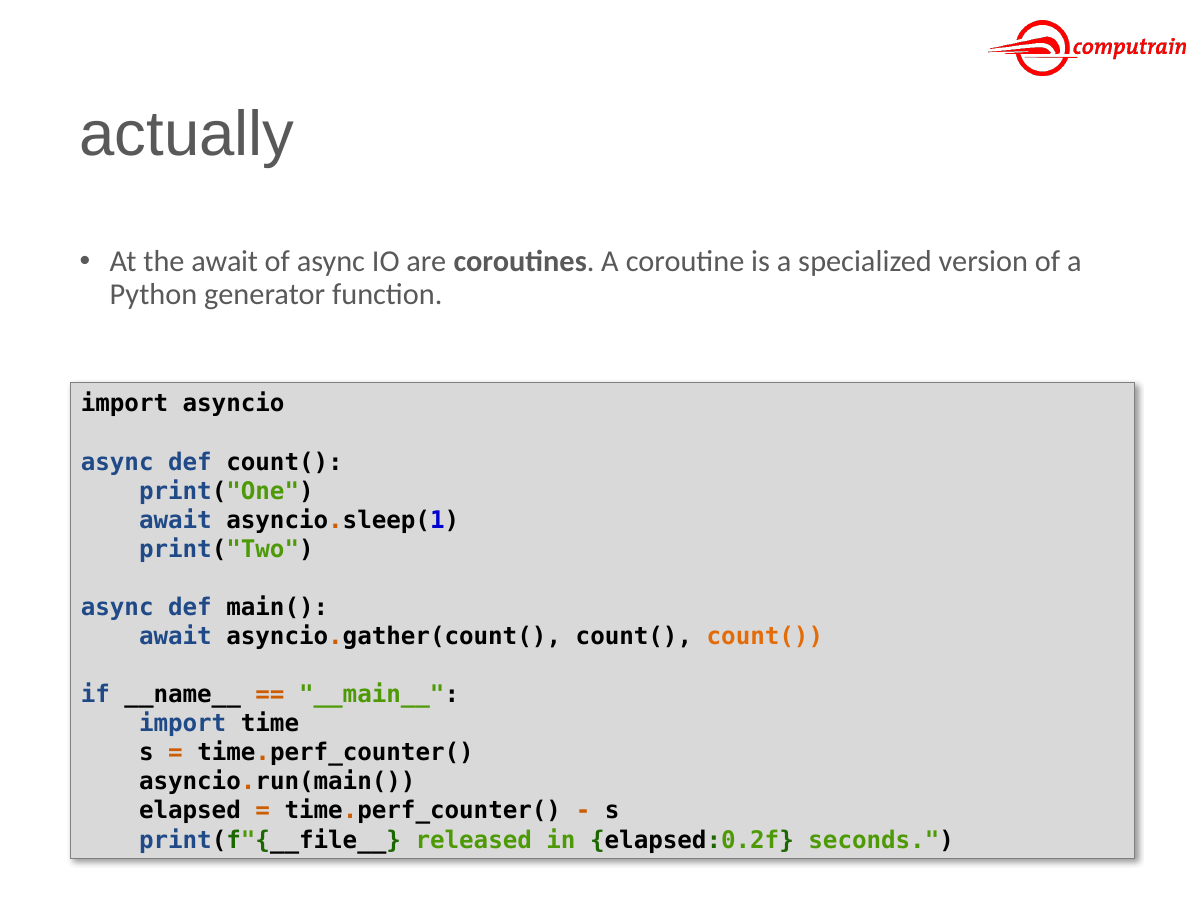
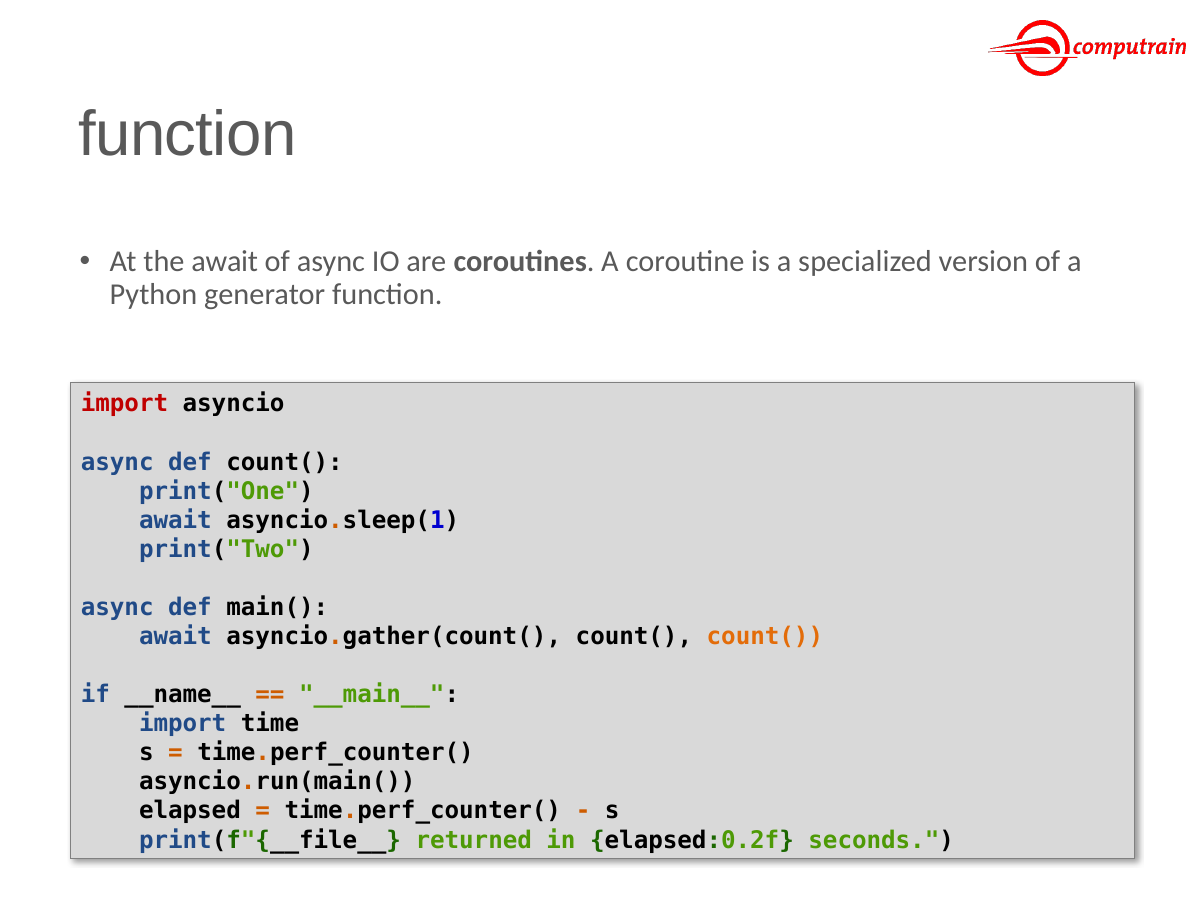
actually: actually -> function (187, 135)
import colour: black -> red (124, 404)
released: released -> returned (474, 840)
